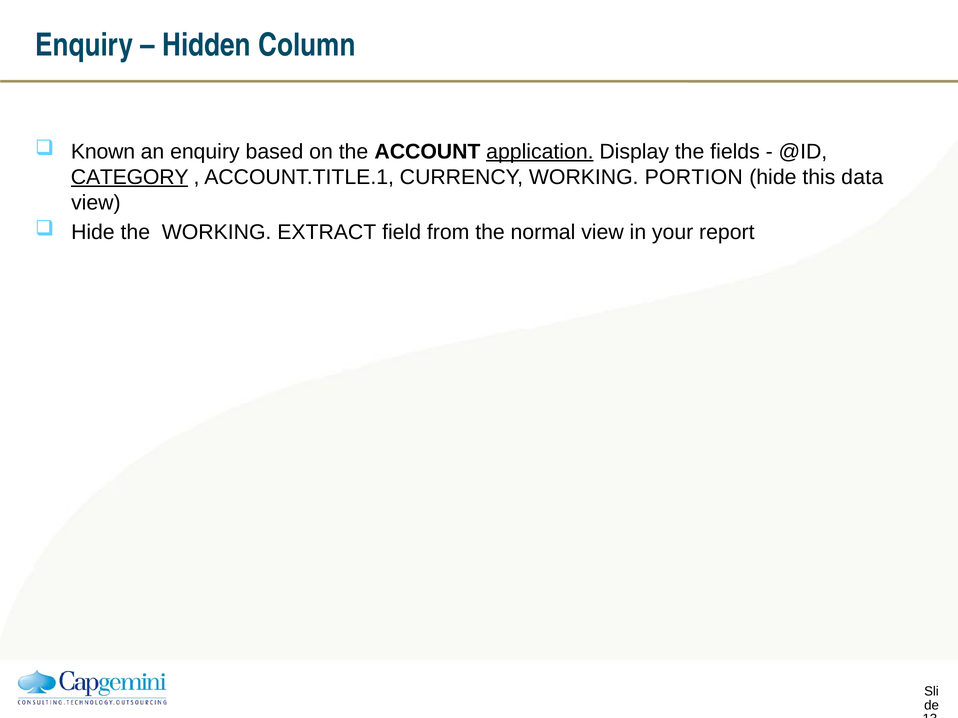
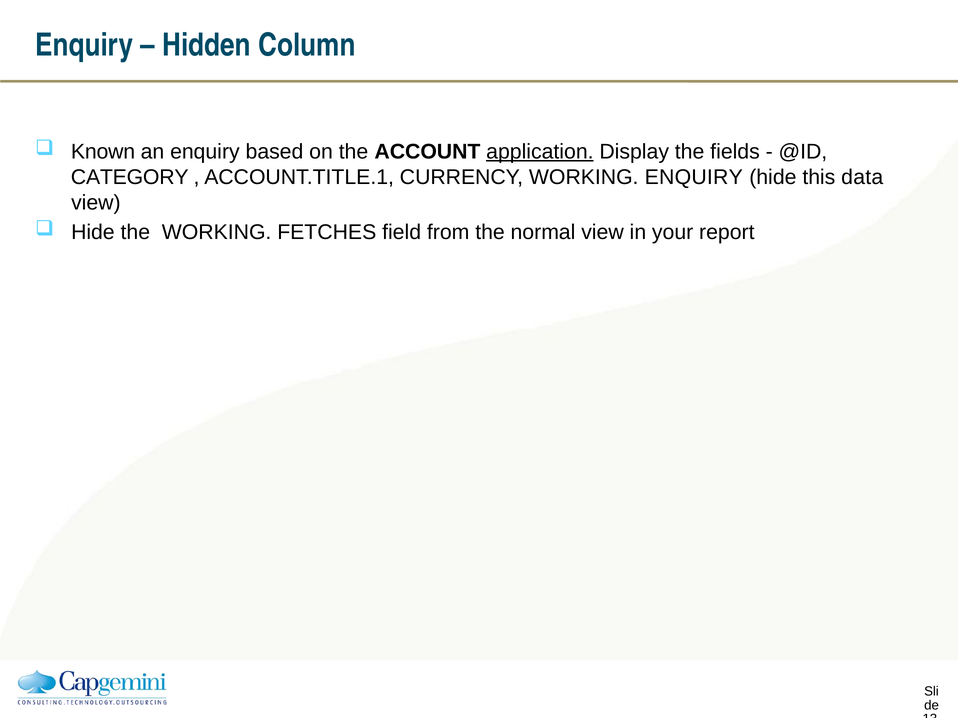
CATEGORY underline: present -> none (130, 177)
WORKING PORTION: PORTION -> ENQUIRY (694, 177)
EXTRACT: EXTRACT -> FETCHES (327, 232)
